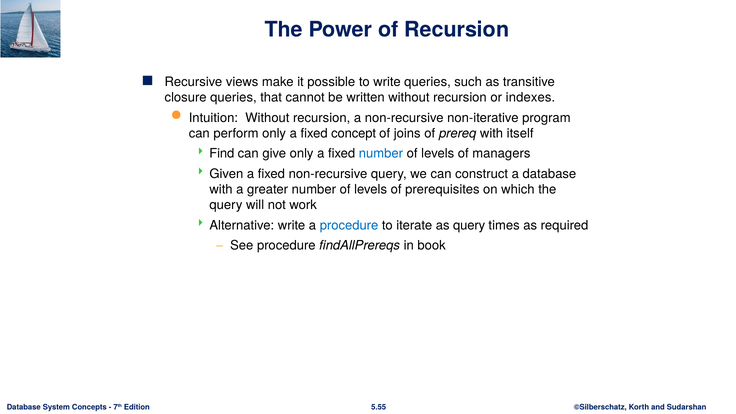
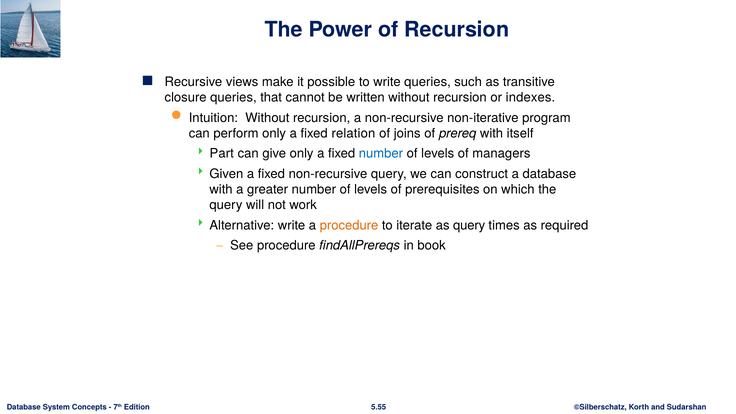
concept: concept -> relation (353, 133)
Find: Find -> Part (222, 154)
procedure colour: blue -> orange (349, 225)
